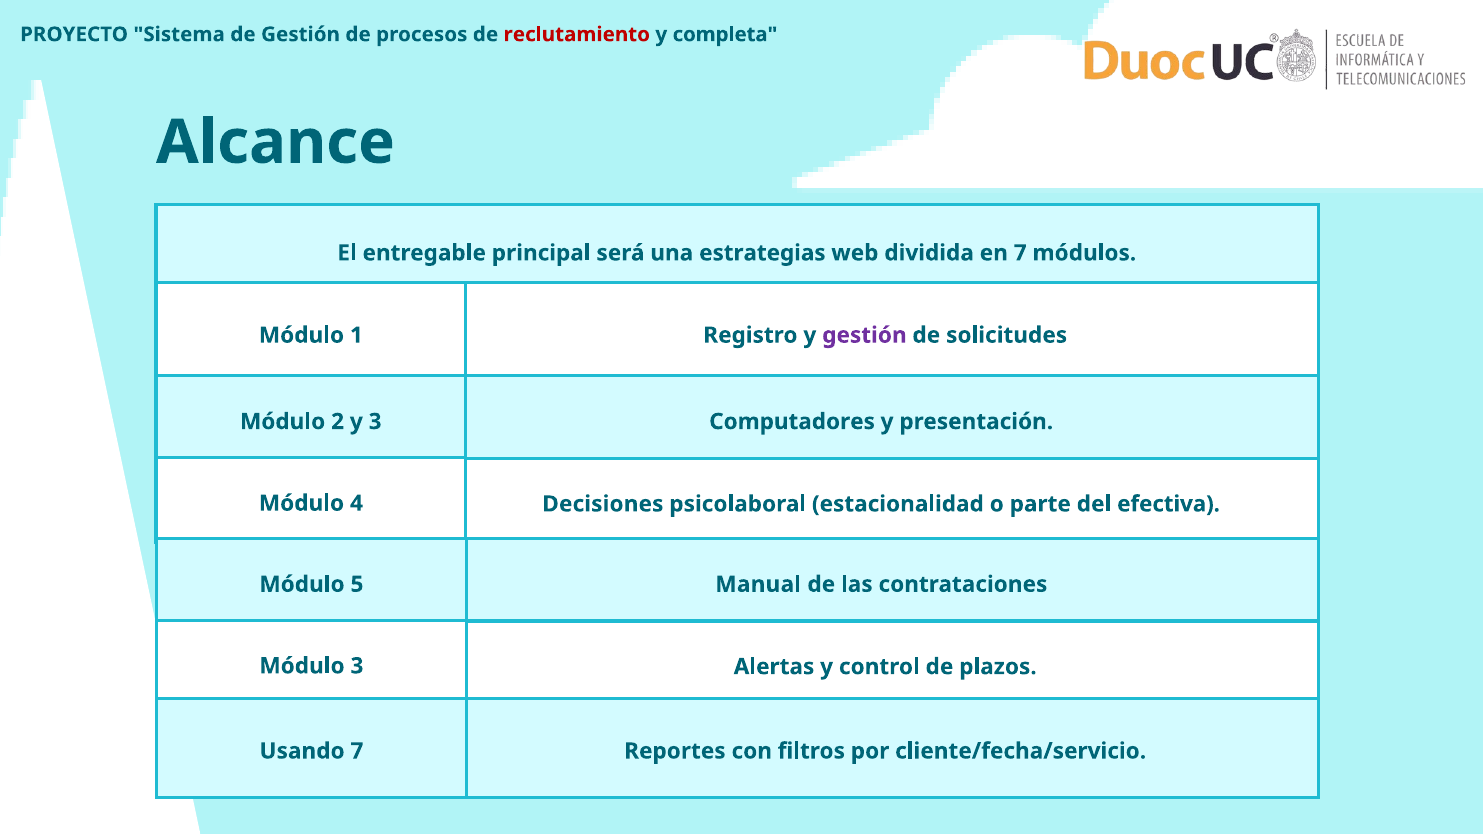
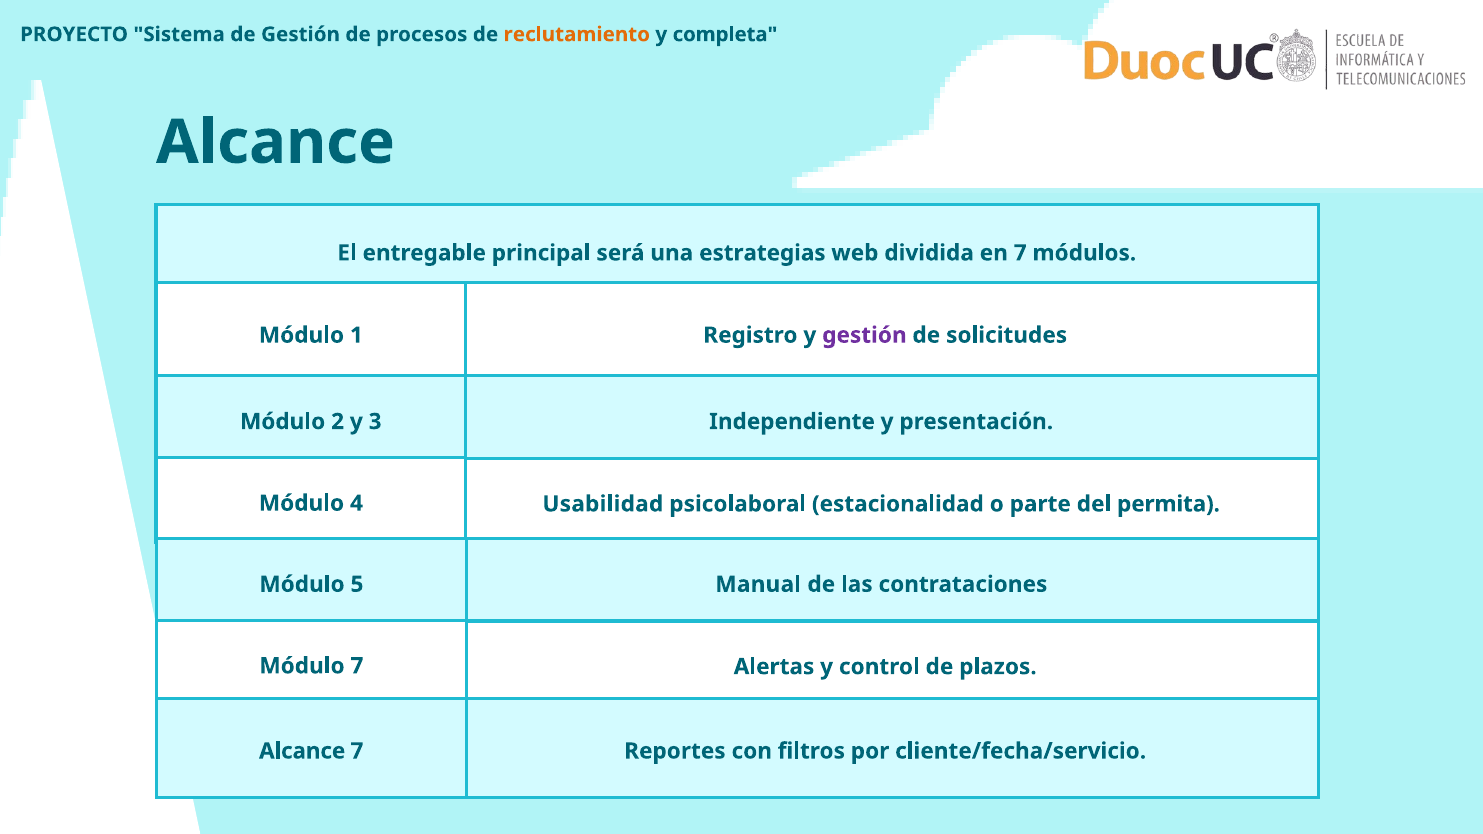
reclutamiento colour: red -> orange (577, 34)
Computadores: Computadores -> Independiente (792, 422)
Decisiones: Decisiones -> Usabilidad (603, 504)
efectiva: efectiva -> permita (1168, 504)
Módulo 3: 3 -> 7 (357, 666)
Usando: Usando -> Alcance (302, 751)
